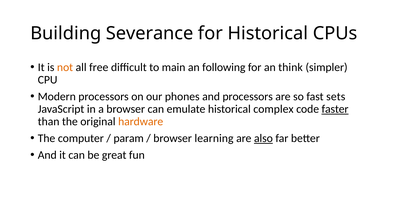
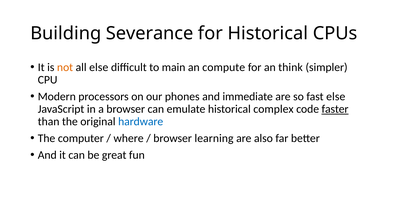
all free: free -> else (99, 67)
following: following -> compute (224, 67)
and processors: processors -> immediate (248, 97)
fast sets: sets -> else (336, 97)
hardware colour: orange -> blue (141, 122)
param: param -> where (129, 138)
also underline: present -> none (263, 138)
